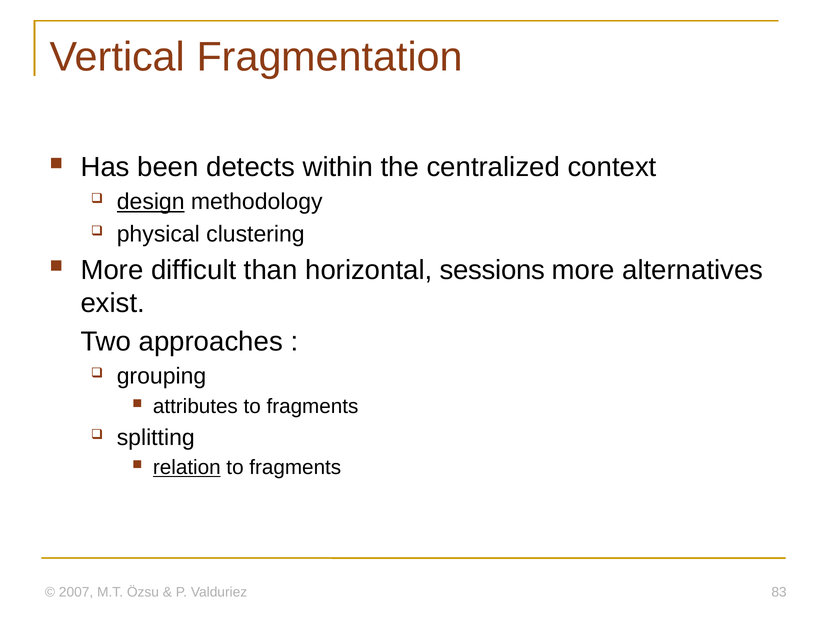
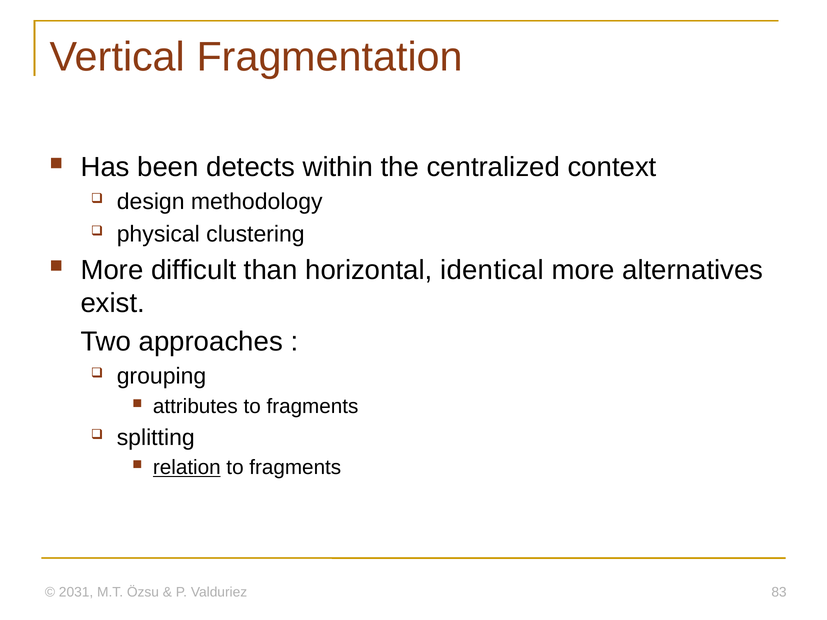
design underline: present -> none (151, 202)
sessions: sessions -> identical (492, 270)
2007: 2007 -> 2031 (76, 592)
